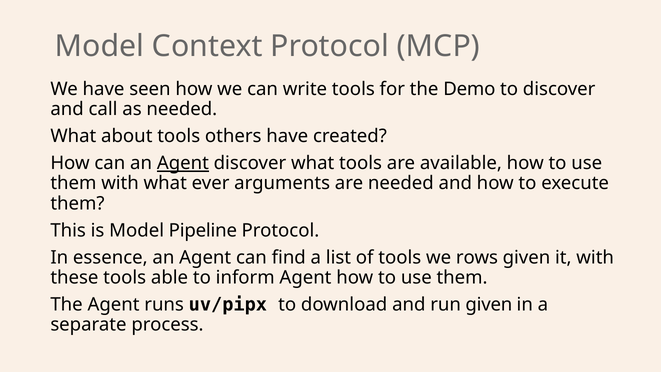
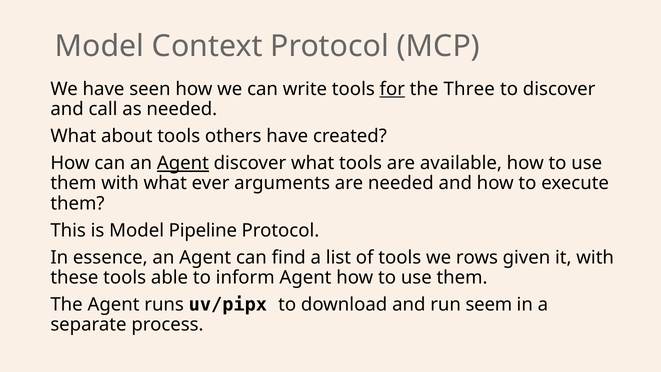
for underline: none -> present (392, 89)
Demo: Demo -> Three (469, 89)
run given: given -> seem (489, 304)
